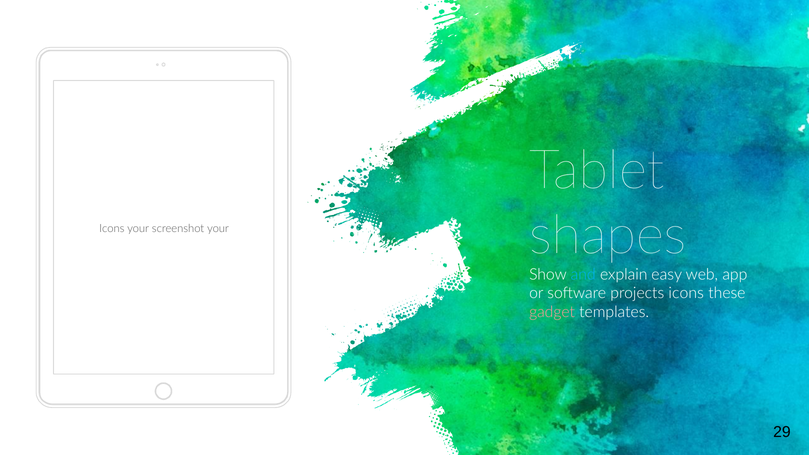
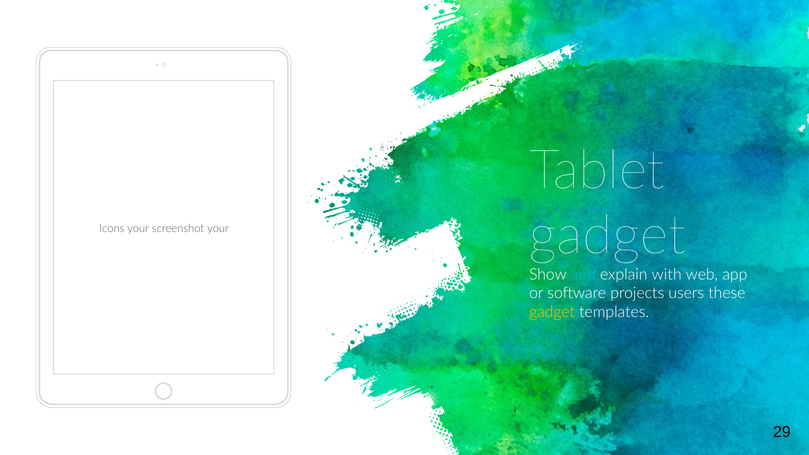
shapes: shapes -> gadget (608, 235)
easy: easy -> with (667, 274)
projects icons: icons -> users (686, 293)
gadget colour: pink -> yellow (552, 312)
